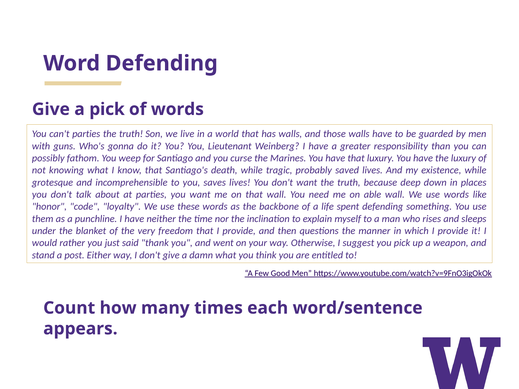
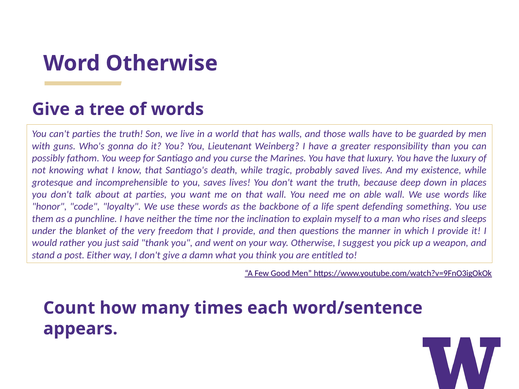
Word Defending: Defending -> Otherwise (162, 63)
a pick: pick -> tree (107, 109)
